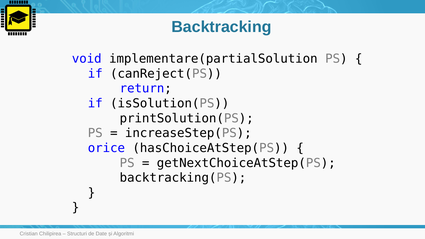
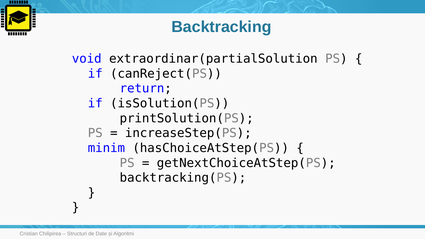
implementare(partialSolution: implementare(partialSolution -> extraordinar(partialSolution (213, 59)
orice: orice -> minim (106, 148)
